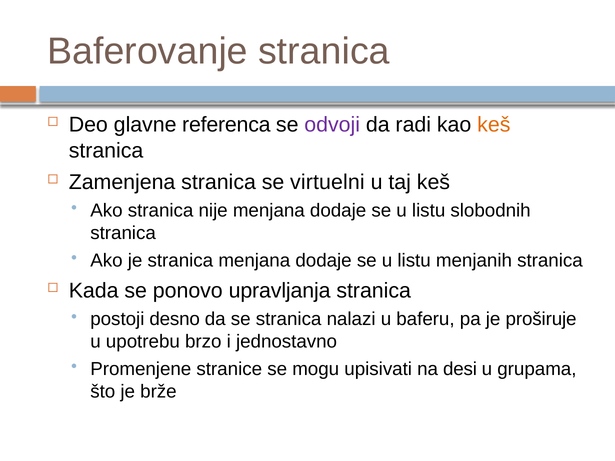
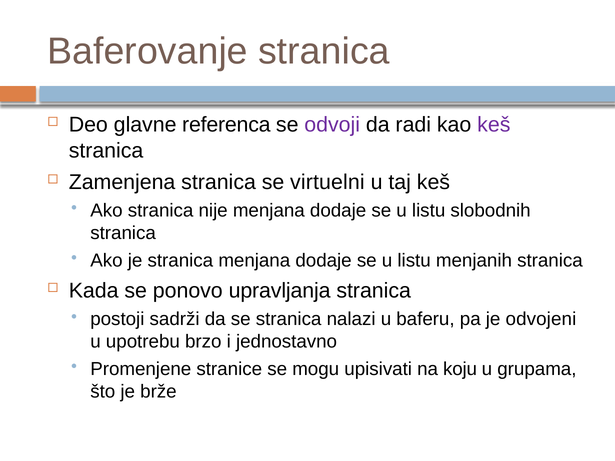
keš colour: orange -> purple (494, 125)
desno: desno -> sadrži (175, 319)
proširuje: proširuje -> odvojeni (541, 319)
desi: desi -> koju (460, 369)
